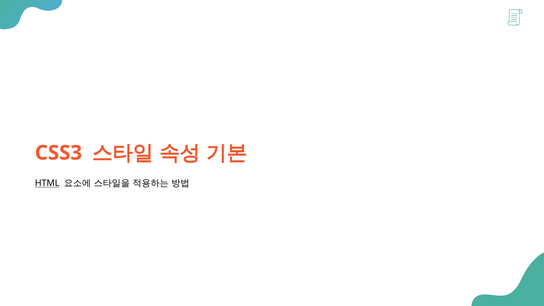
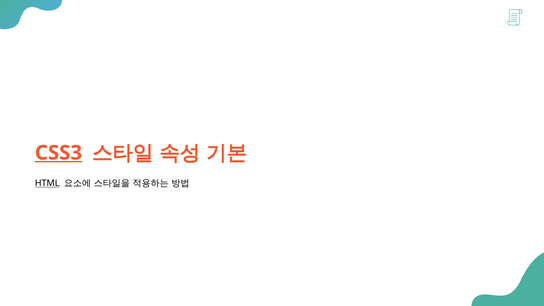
CSS3 underline: none -> present (58, 153)
